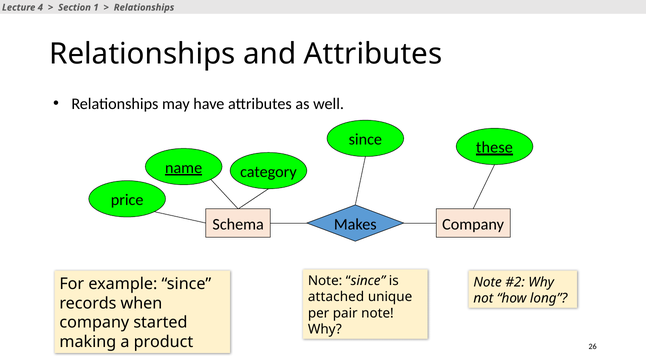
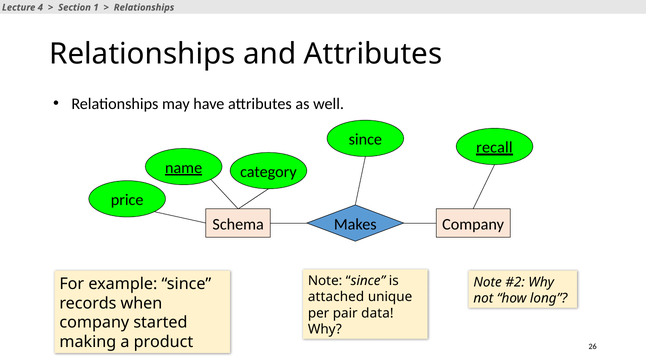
these: these -> recall (494, 148)
pair note: note -> data (377, 313)
